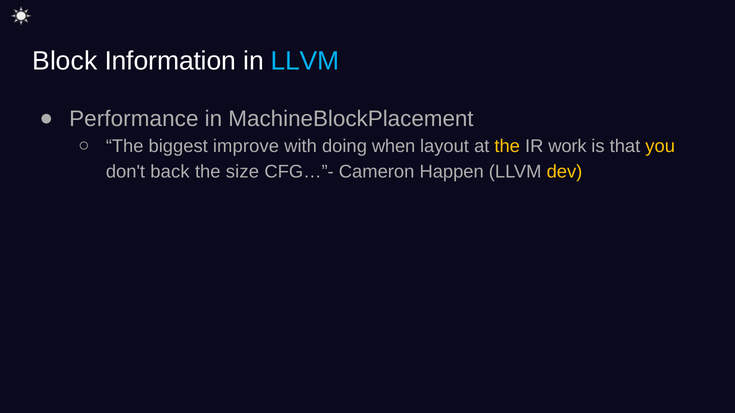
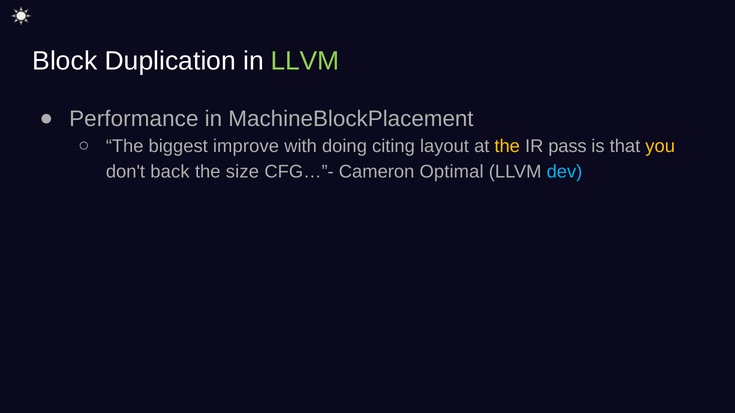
Information: Information -> Duplication (170, 61)
LLVM colour: light blue -> light green (305, 61)
when: when -> citing (393, 147)
work: work -> pass (567, 147)
Happen: Happen -> Optimal (452, 172)
dev colour: yellow -> light blue (564, 172)
